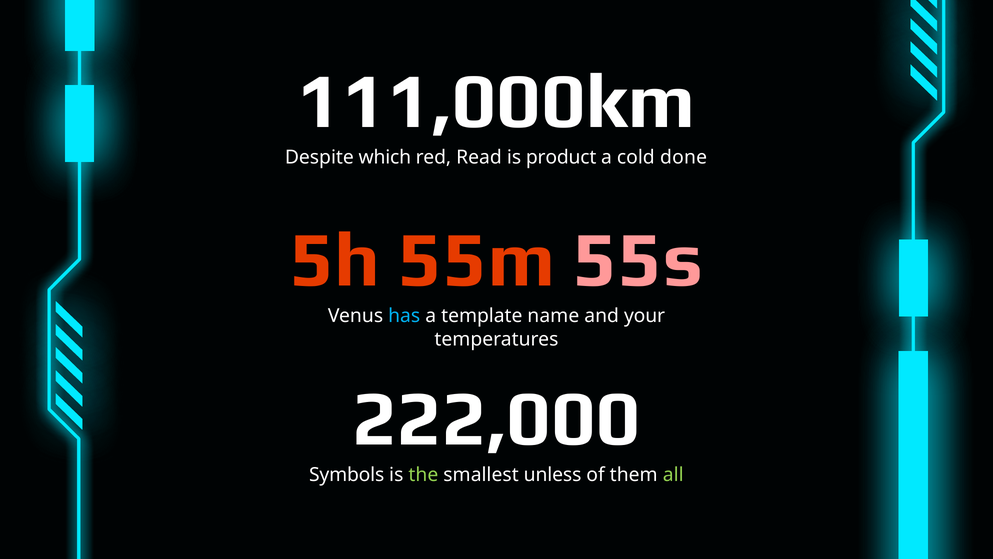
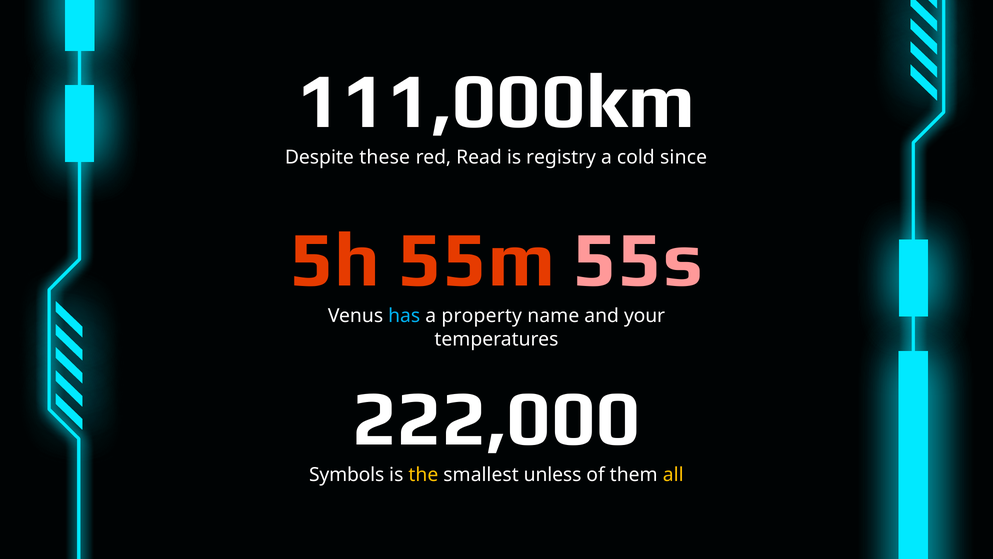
which: which -> these (385, 157)
product: product -> registry (561, 157)
done: done -> since (684, 157)
template: template -> property (482, 316)
the colour: light green -> yellow (423, 474)
all colour: light green -> yellow (673, 474)
